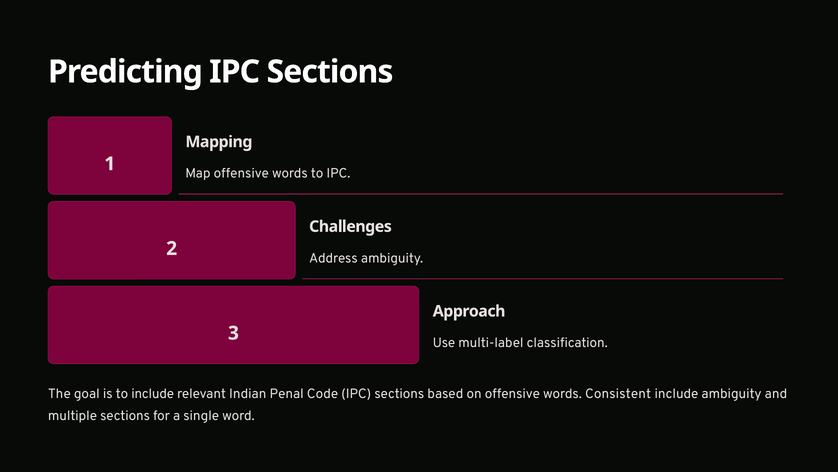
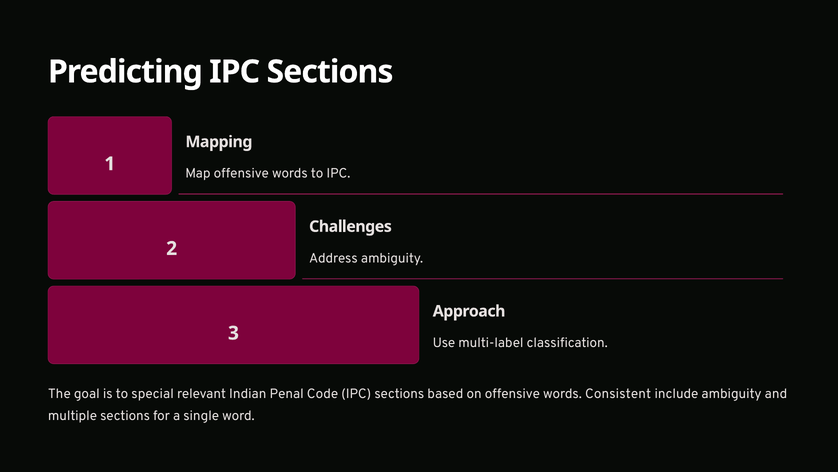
to include: include -> special (153, 393)
